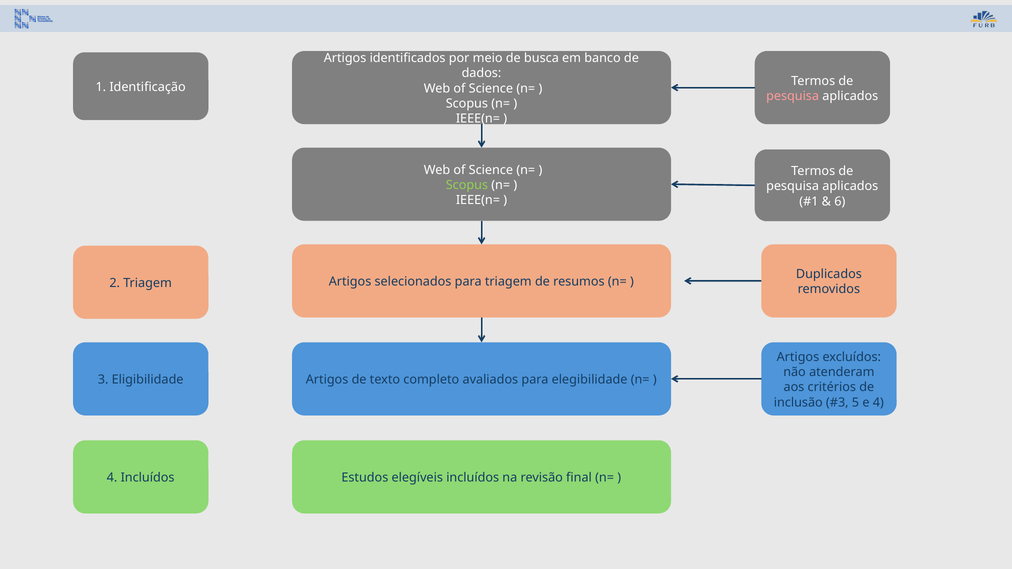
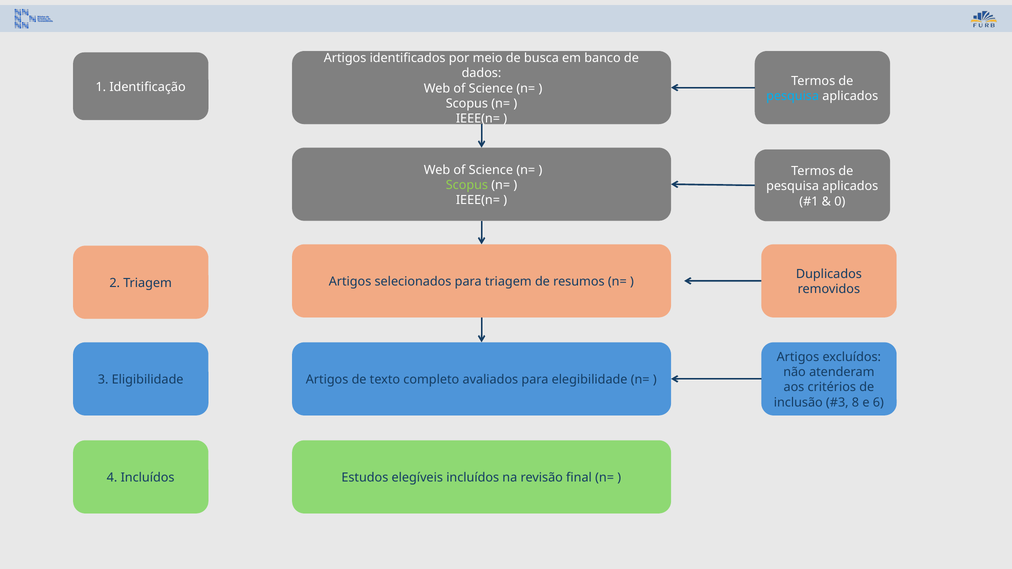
pesquisa colour: pink -> light blue (793, 96)
6: 6 -> 0 (840, 201)
5: 5 -> 8 (855, 403)
e 4: 4 -> 6 (878, 403)
